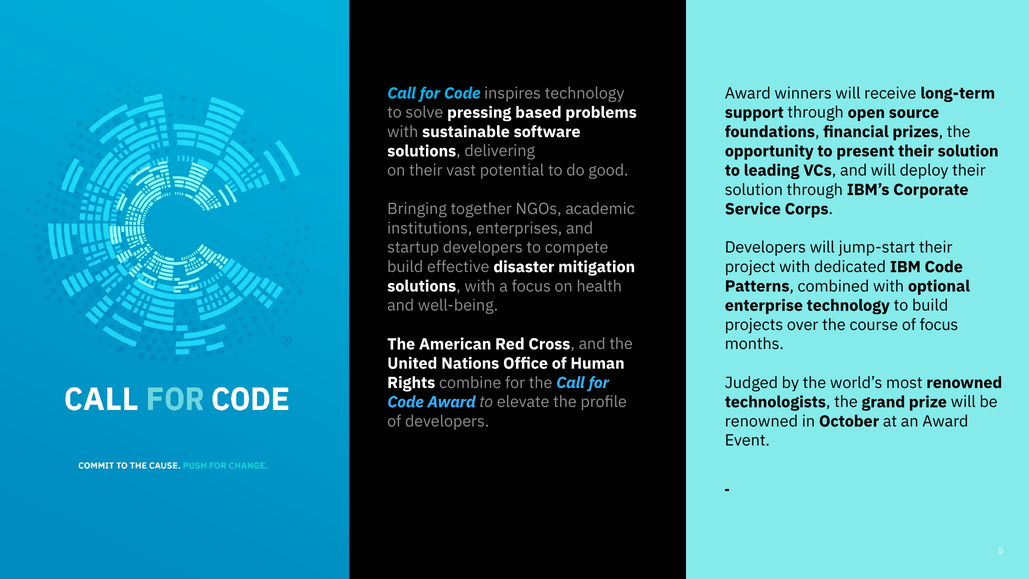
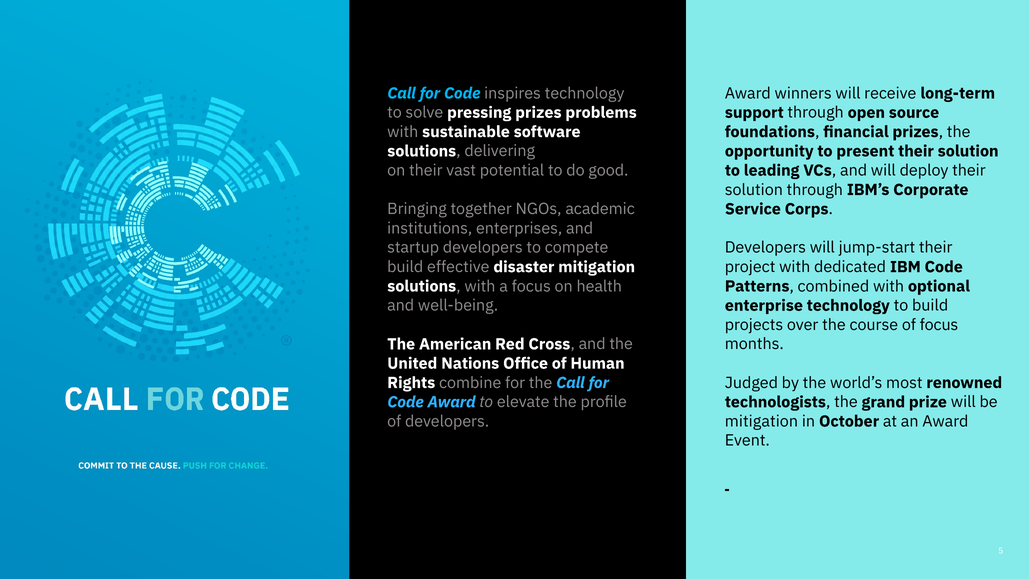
pressing based: based -> prizes (538, 112)
renowned: renowned -> mitigation (761, 421)
